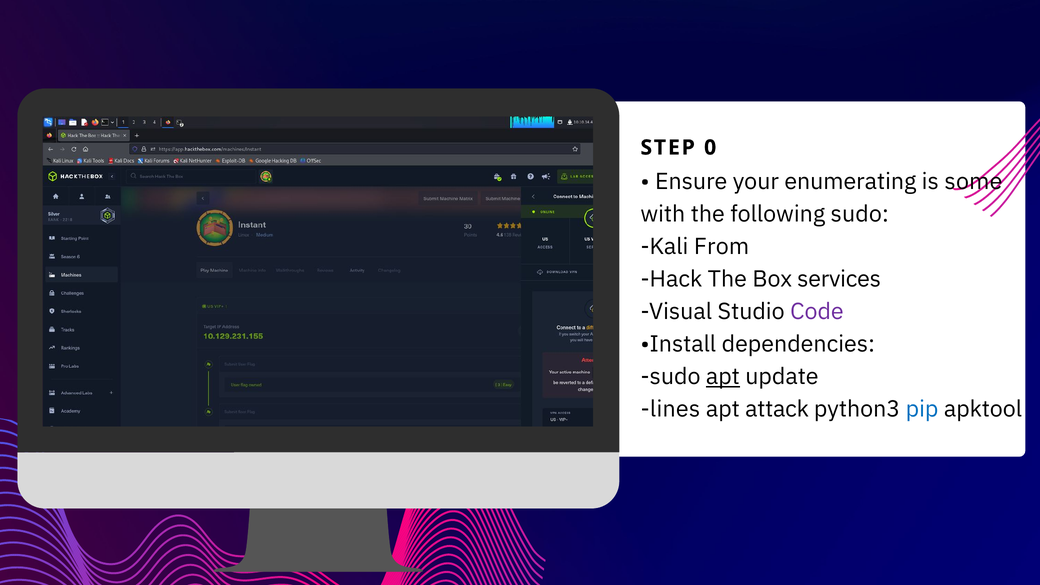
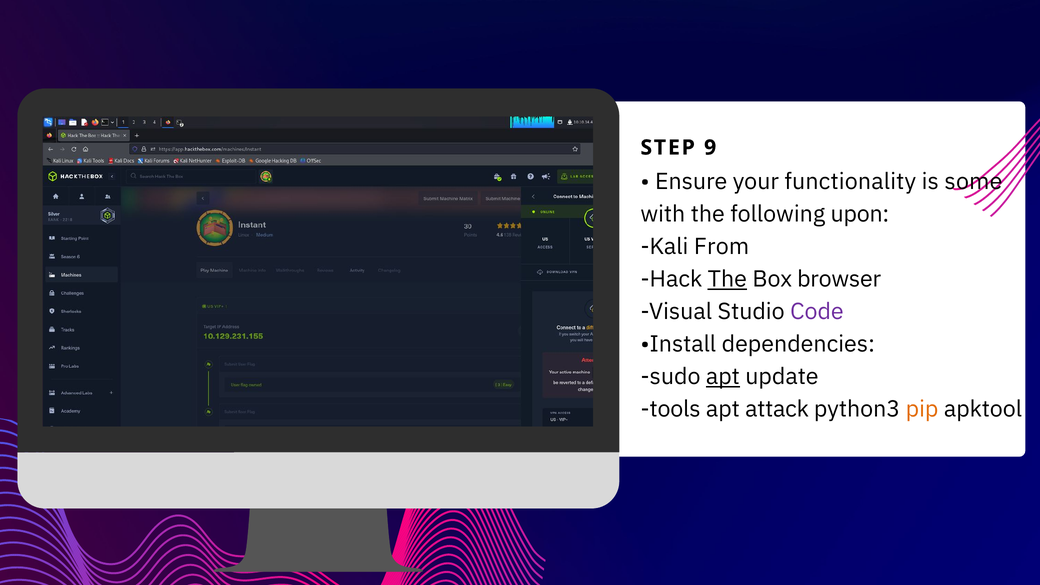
0: 0 -> 9 (710, 148)
enumerating: enumerating -> functionality (850, 182)
following sudo: sudo -> upon (860, 214)
The underline: none -> present (727, 279)
services: services -> browser (839, 279)
lines: lines -> tools (671, 409)
pip colour: blue -> orange (922, 409)
